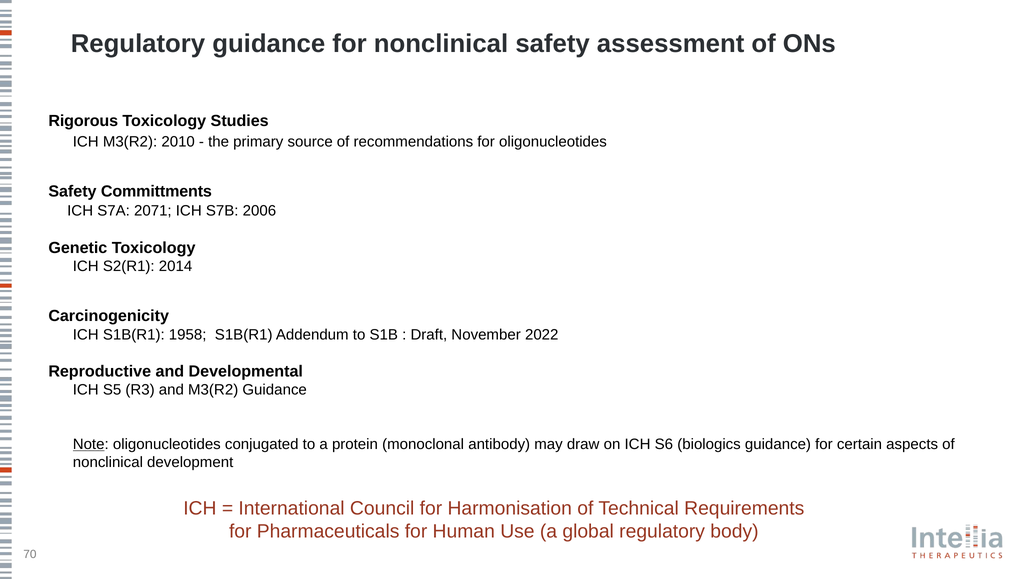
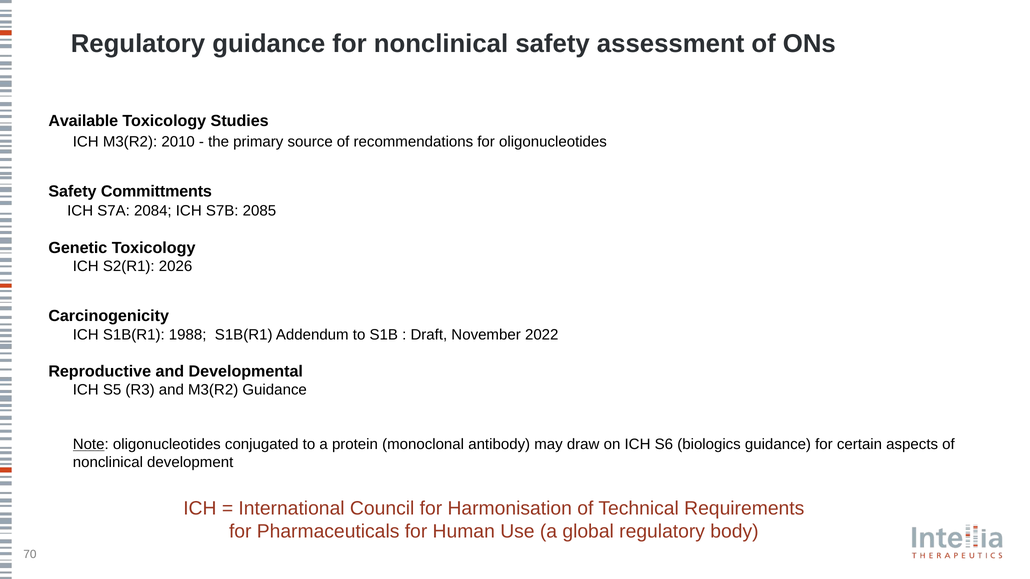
Rigorous: Rigorous -> Available (83, 121)
2071: 2071 -> 2084 (153, 211)
2006: 2006 -> 2085 (259, 211)
2014: 2014 -> 2026 (176, 267)
1958: 1958 -> 1988 (188, 335)
